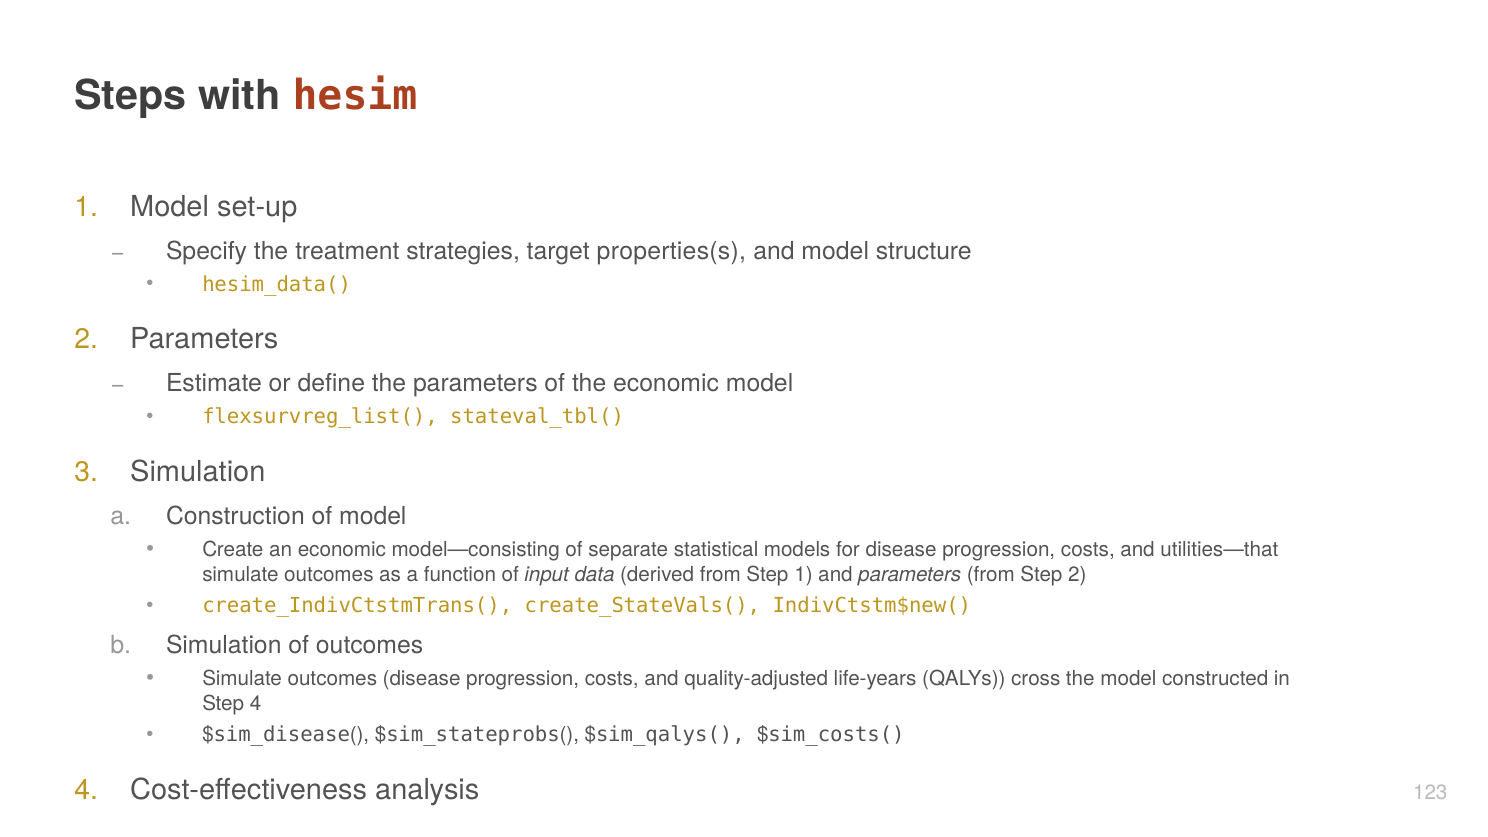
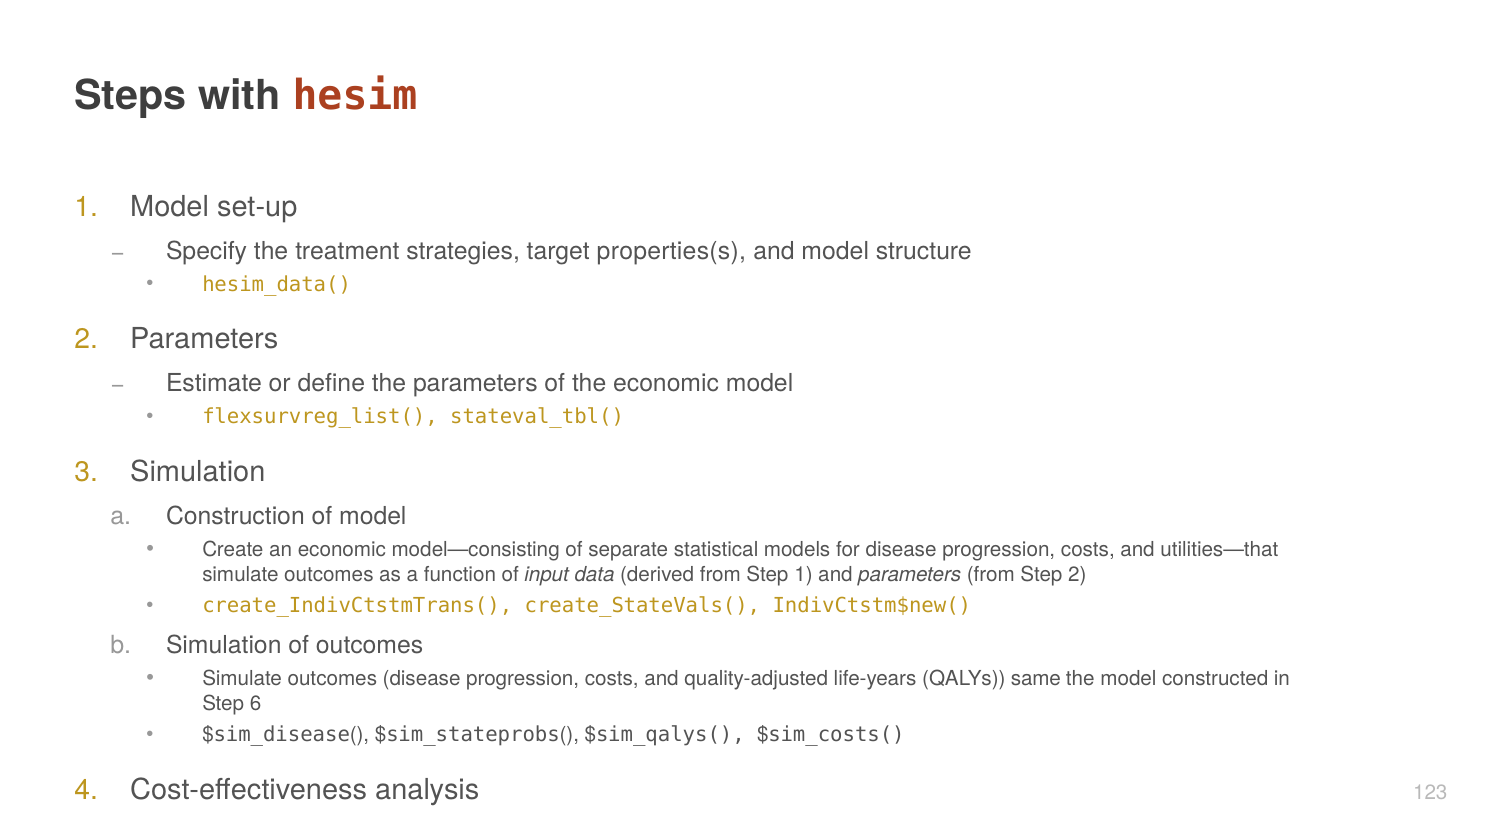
cross: cross -> same (1036, 679)
Step 4: 4 -> 6 (256, 704)
